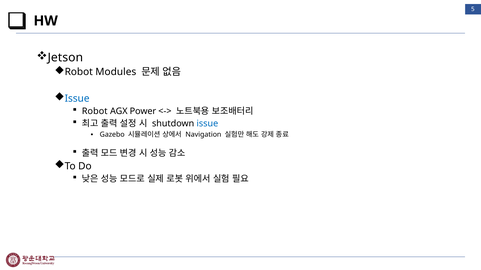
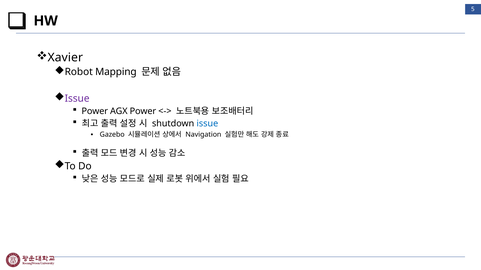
Jetson: Jetson -> Xavier (65, 58)
Modules: Modules -> Mapping (116, 72)
Issue colour: blue -> purple (77, 99)
Robot: Robot -> Power (95, 111)
